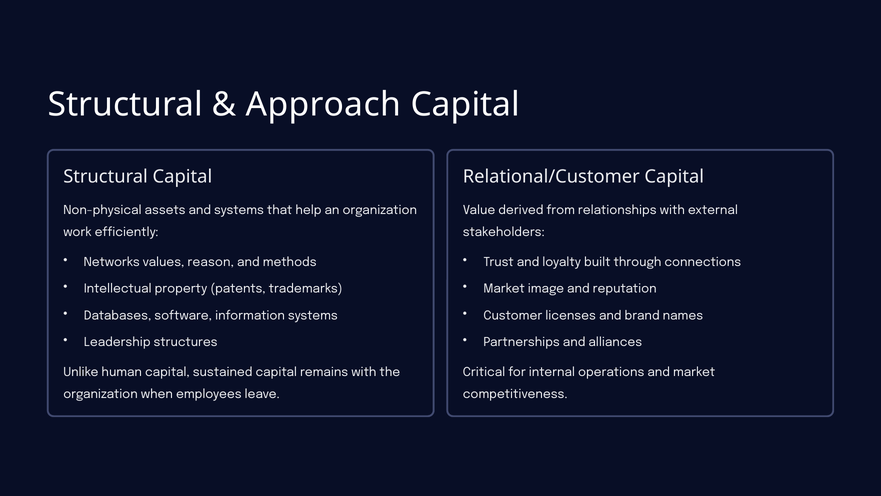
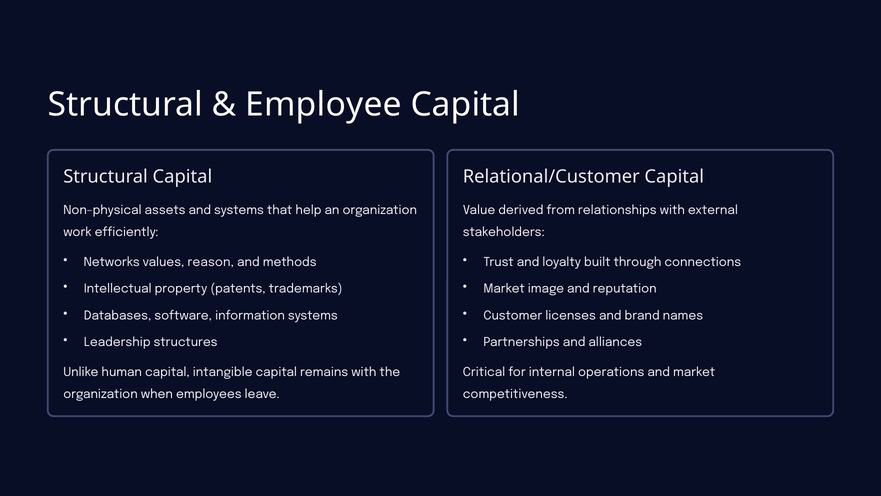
Approach: Approach -> Employee (323, 104)
sustained: sustained -> intangible (223, 372)
